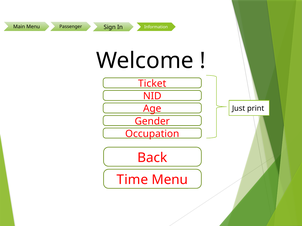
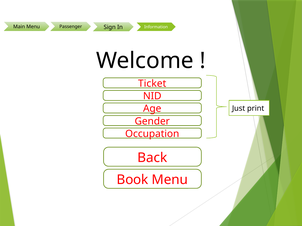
Time: Time -> Book (133, 180)
